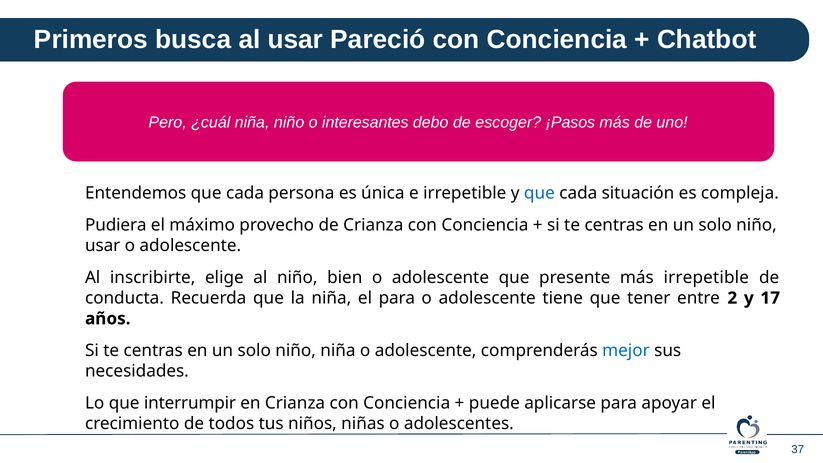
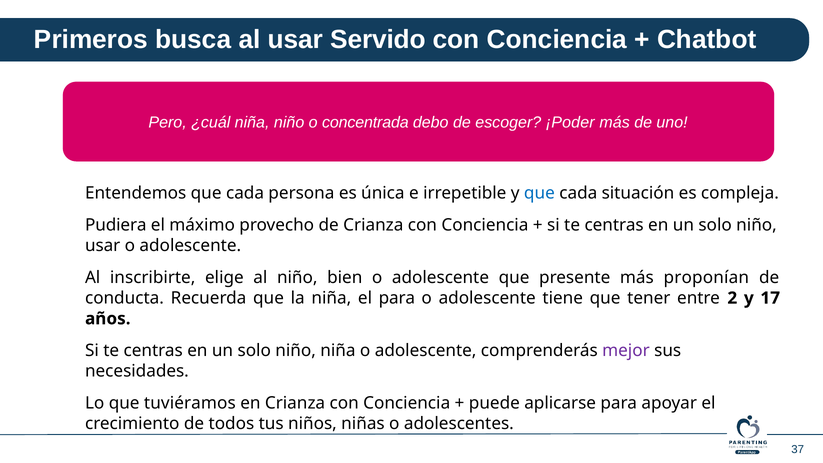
Pareció: Pareció -> Servido (378, 40)
interesantes: interesantes -> concentrada (365, 123)
¡Pasos: ¡Pasos -> ¡Poder (570, 123)
más irrepetible: irrepetible -> proponían (706, 277)
mejor colour: blue -> purple (626, 351)
interrumpir: interrumpir -> tuviéramos (190, 403)
